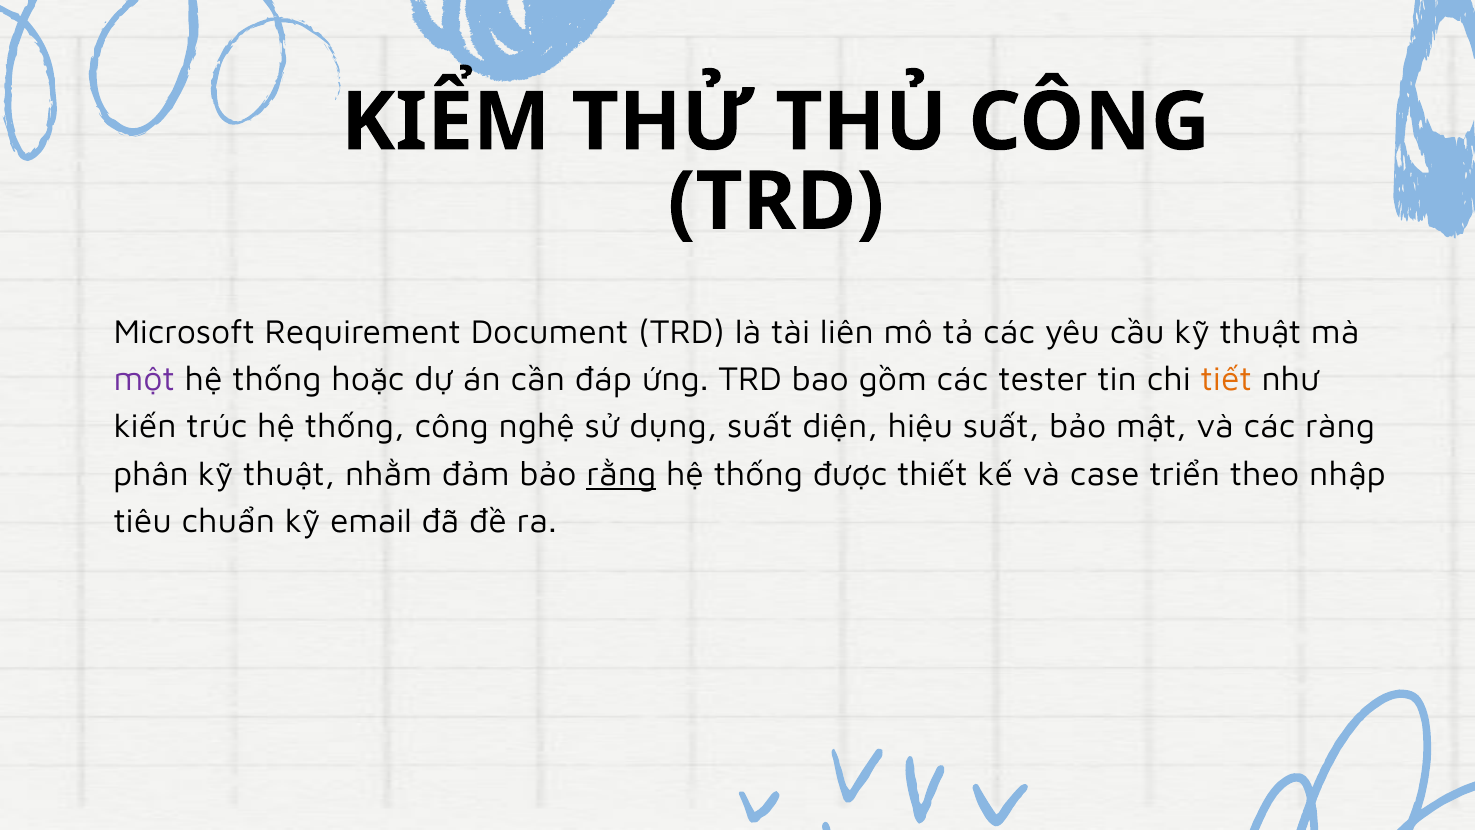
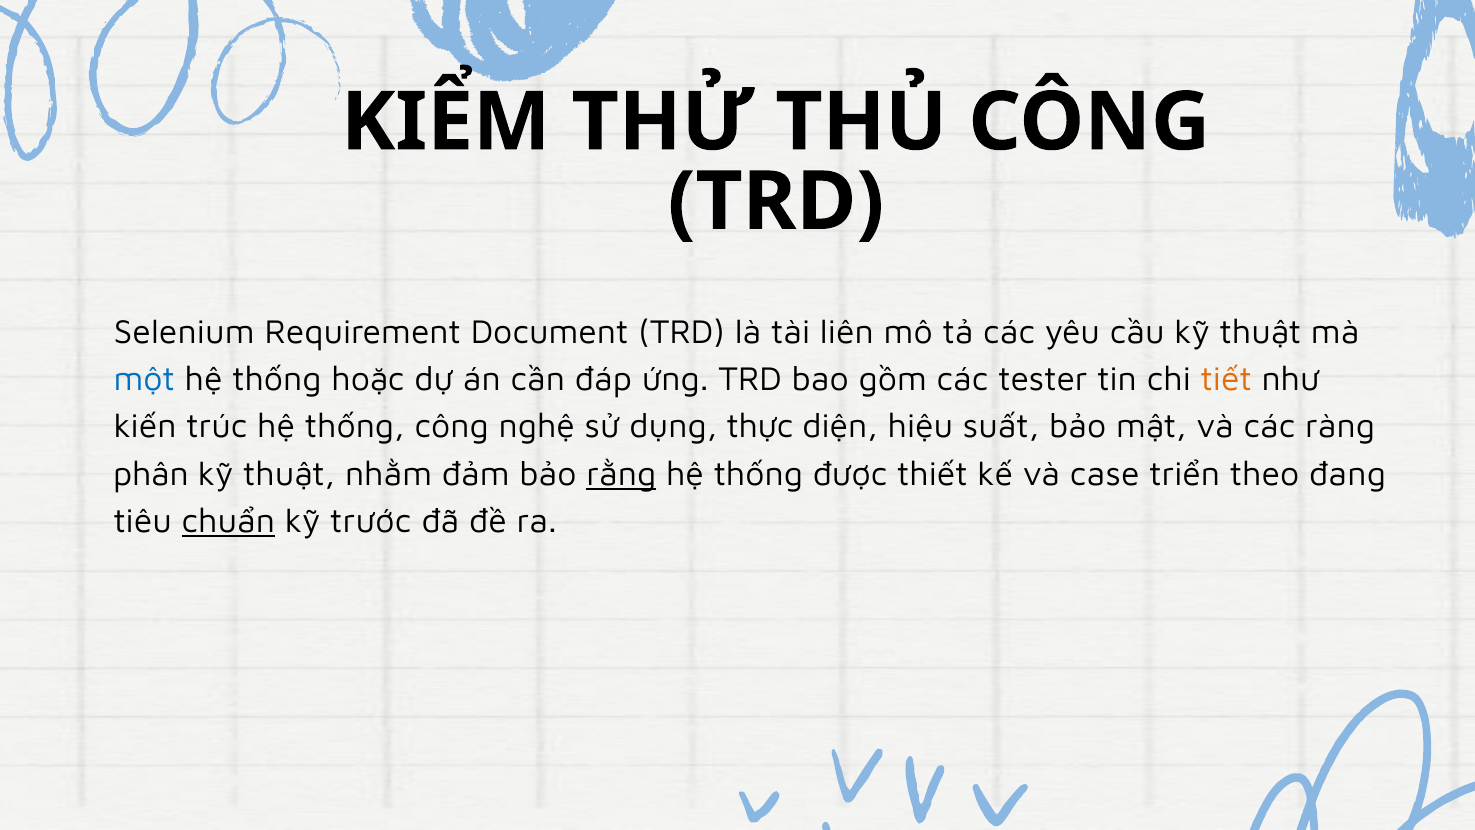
Microsoft: Microsoft -> Selenium (184, 332)
một colour: purple -> blue (144, 379)
dụng suất: suất -> thực (760, 427)
nhập: nhập -> đang (1348, 474)
chuẩn underline: none -> present (228, 521)
email: email -> trước (371, 521)
